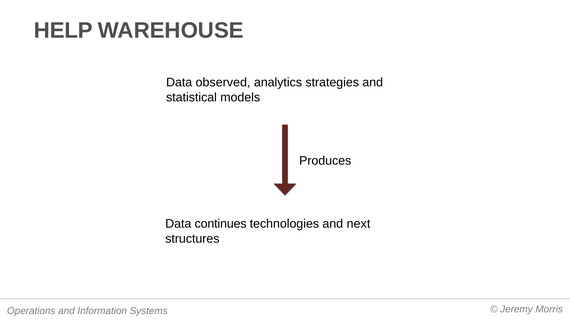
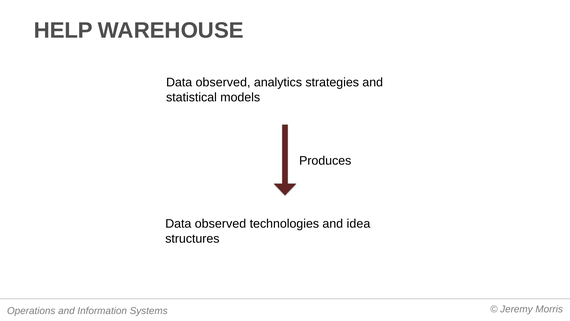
continues: continues -> observed (220, 224)
next: next -> idea (358, 224)
